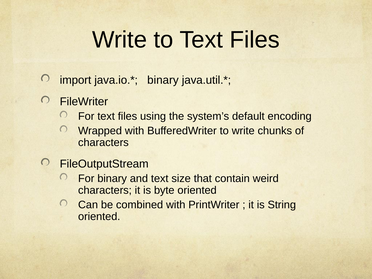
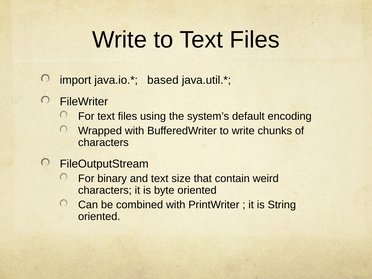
binary: binary -> based (163, 80)
